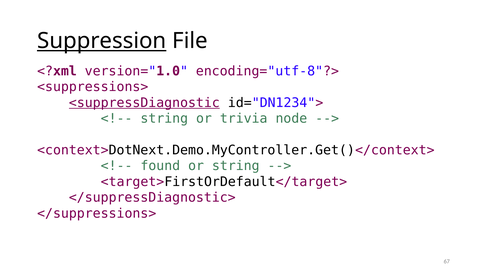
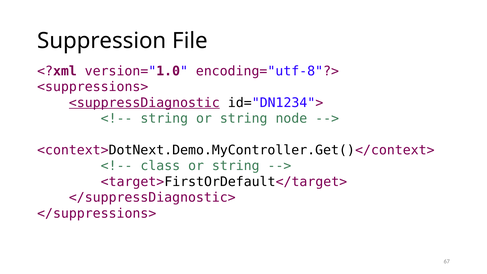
Suppression underline: present -> none (102, 41)
trivia: trivia -> string (244, 118)
found: found -> class (160, 166)
